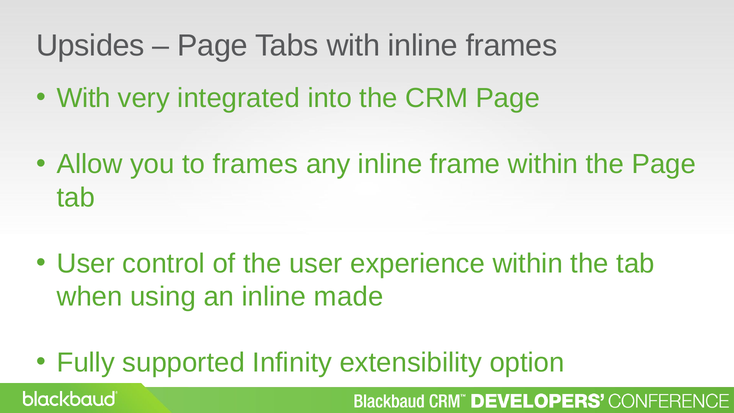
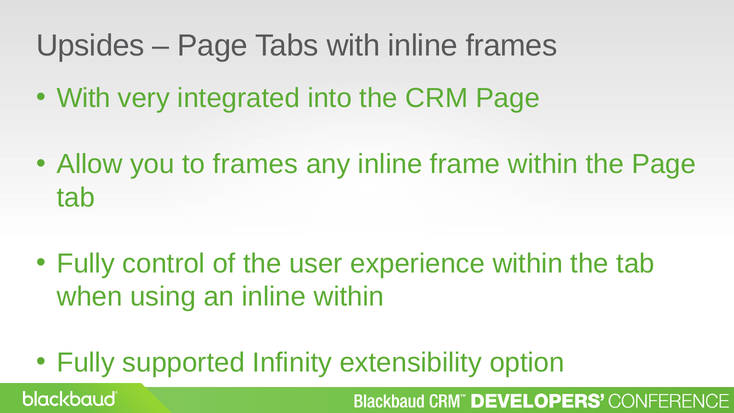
User: User -> Fully (86, 264)
inline made: made -> within (349, 297)
